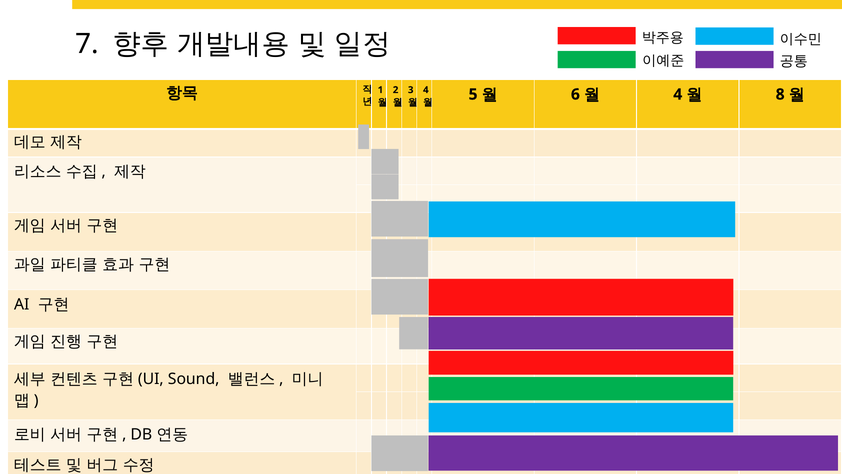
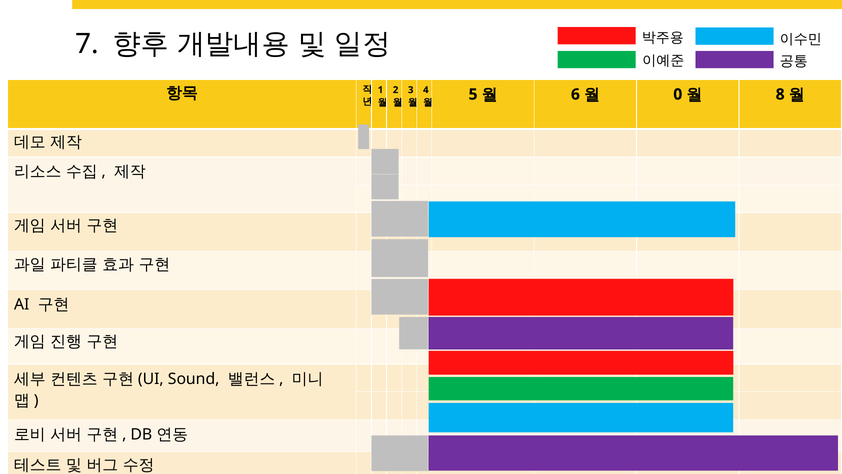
4: 4 -> 0 (678, 94)
